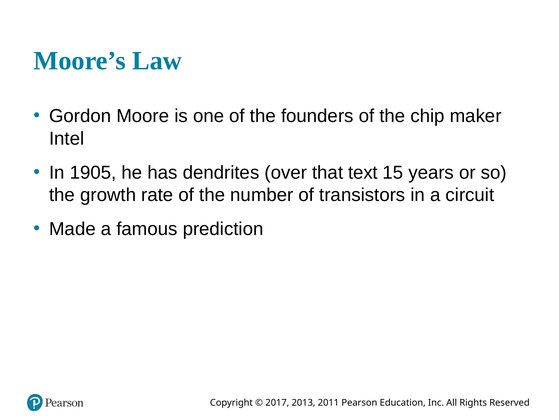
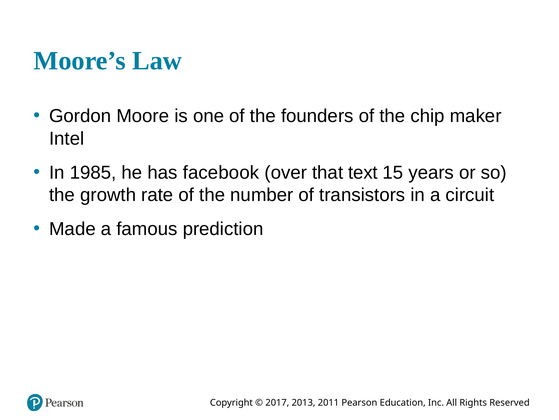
1905: 1905 -> 1985 (93, 172)
dendrites: dendrites -> facebook (221, 172)
